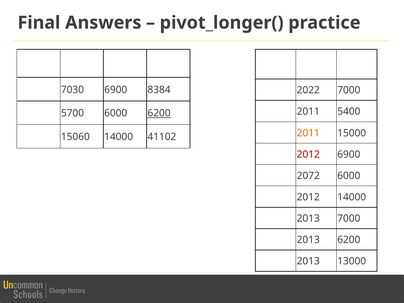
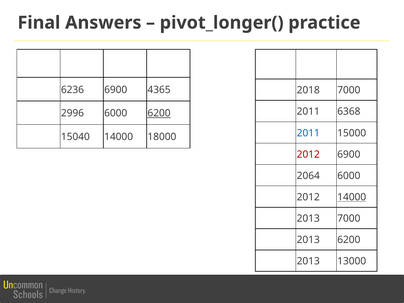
7030: 7030 -> 6236 (72, 90)
8384: 8384 -> 4365 (159, 90)
2022: 2022 -> 2018 (308, 90)
5400: 5400 -> 6368 (349, 112)
5700: 5700 -> 2996 (72, 113)
2011 colour: orange -> blue (308, 133)
15060: 15060 -> 15040 (75, 137)
41102: 41102 -> 18000 (162, 137)
2072: 2072 -> 2064 (308, 176)
14000 underline: none -> present (352, 197)
